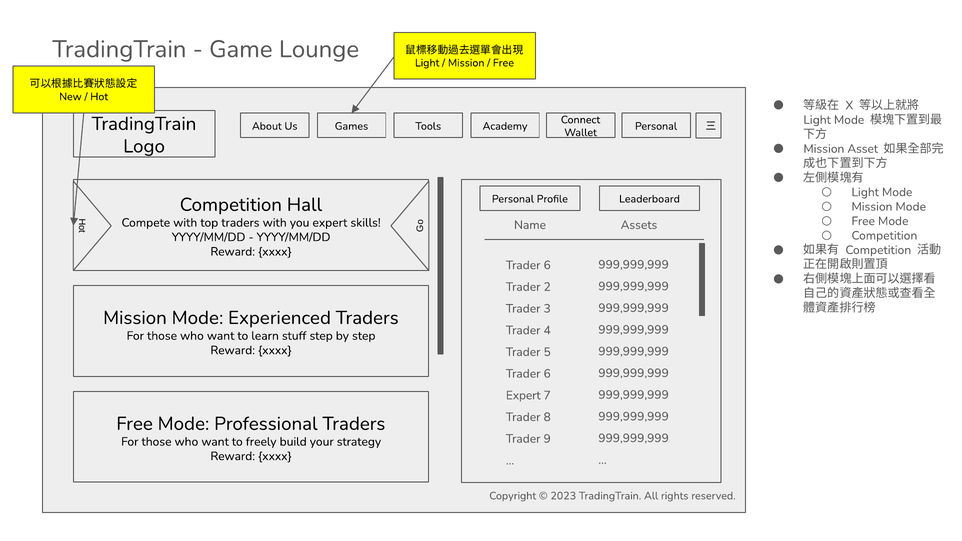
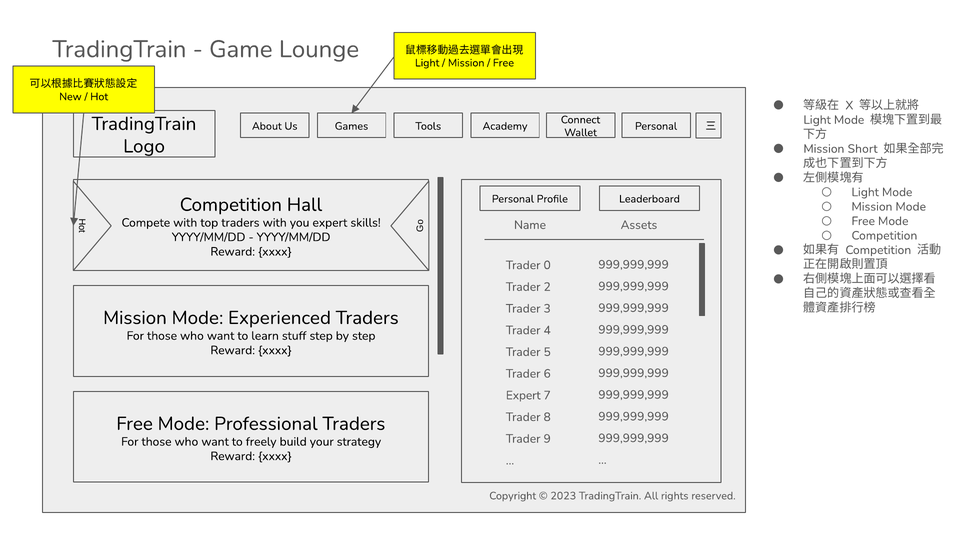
Asset: Asset -> Short (863, 149)
6: 6 -> 0 (547, 265)
